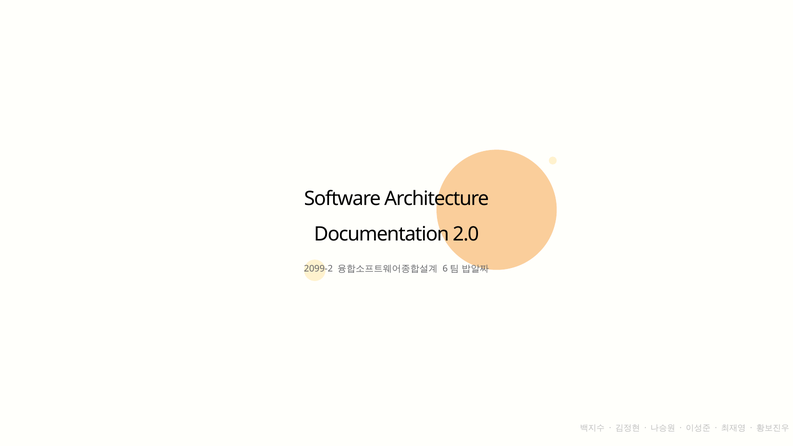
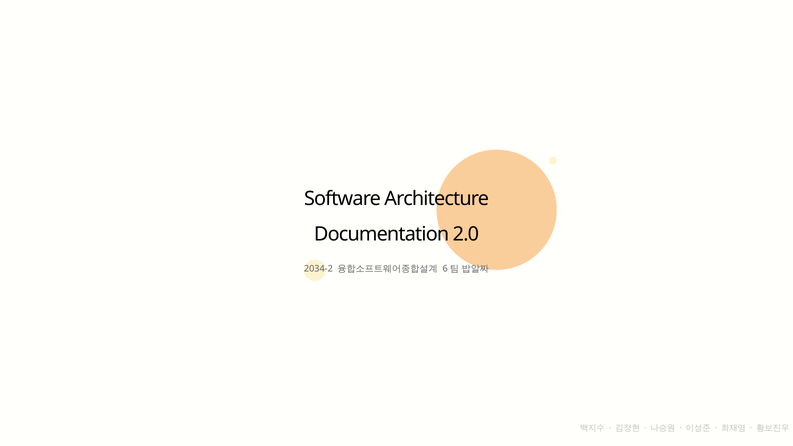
2099-2: 2099-2 -> 2034-2 (318, 269)
